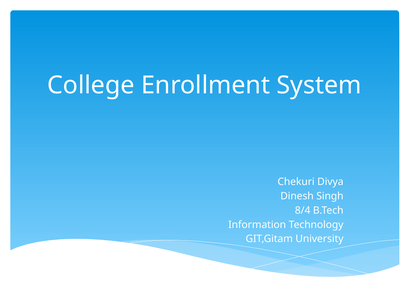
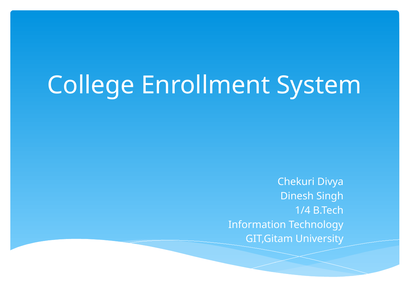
8/4: 8/4 -> 1/4 (303, 211)
